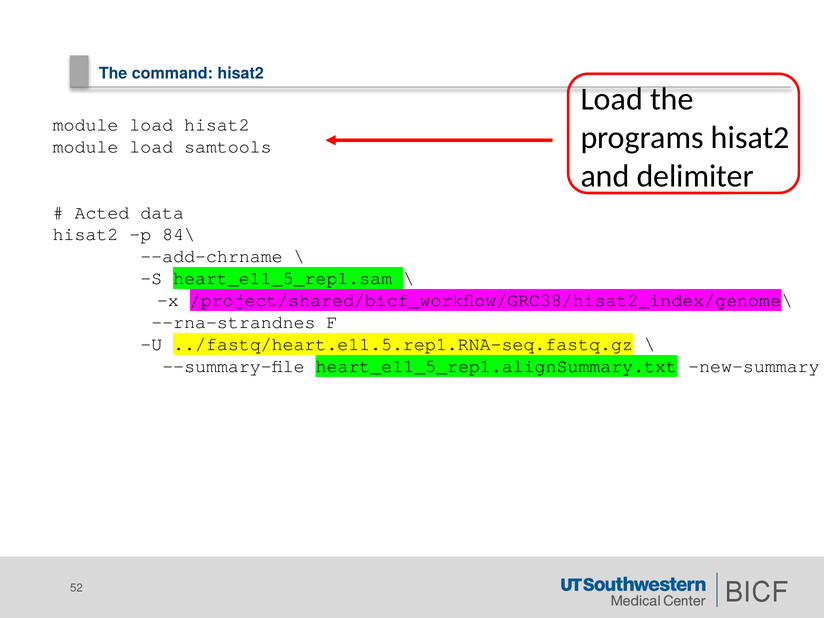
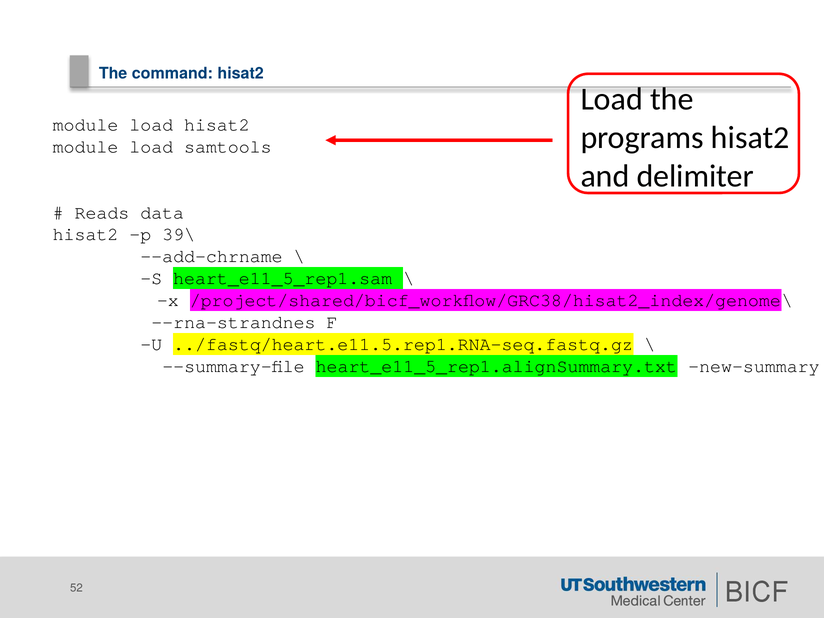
Acted: Acted -> Reads (102, 212)
84\: 84\ -> 39\ (179, 234)
